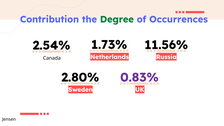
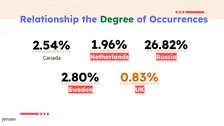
Contribution: Contribution -> Relationship (49, 19)
11.56%: 11.56% -> 26.82% (166, 45)
1.73%: 1.73% -> 1.96% (109, 45)
0.83% colour: purple -> orange (139, 77)
